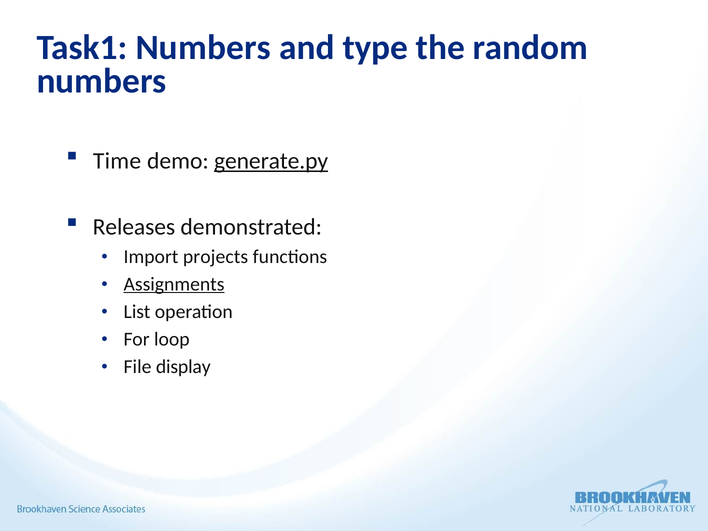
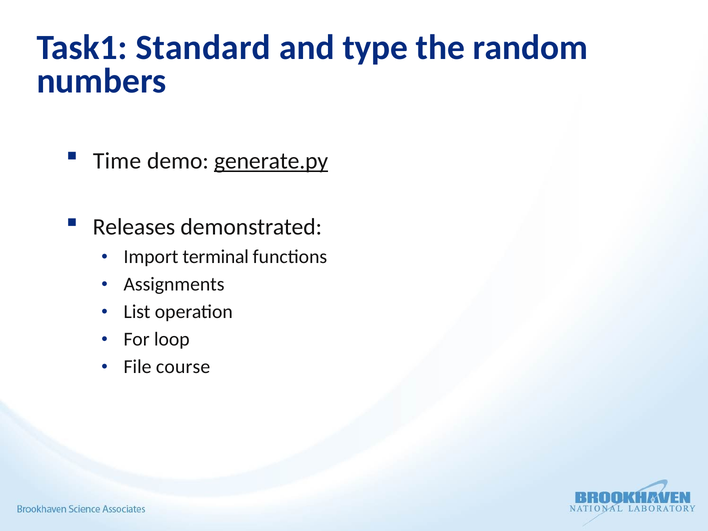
Task1 Numbers: Numbers -> Standard (203, 47)
projects: projects -> terminal (216, 257)
Assignments underline: present -> none (174, 284)
display: display -> course (183, 367)
